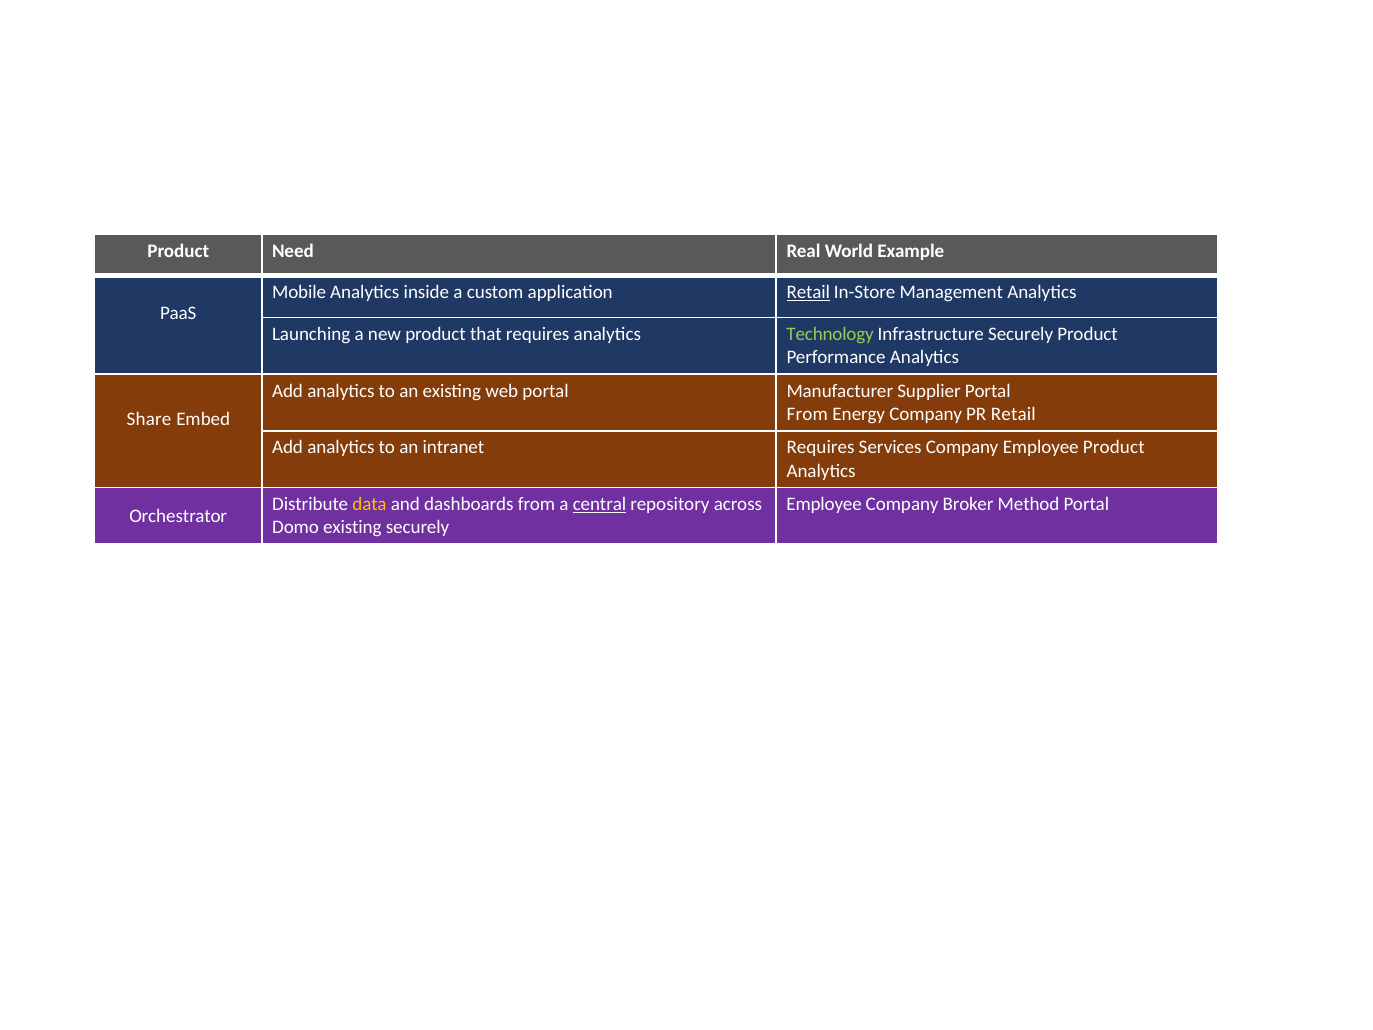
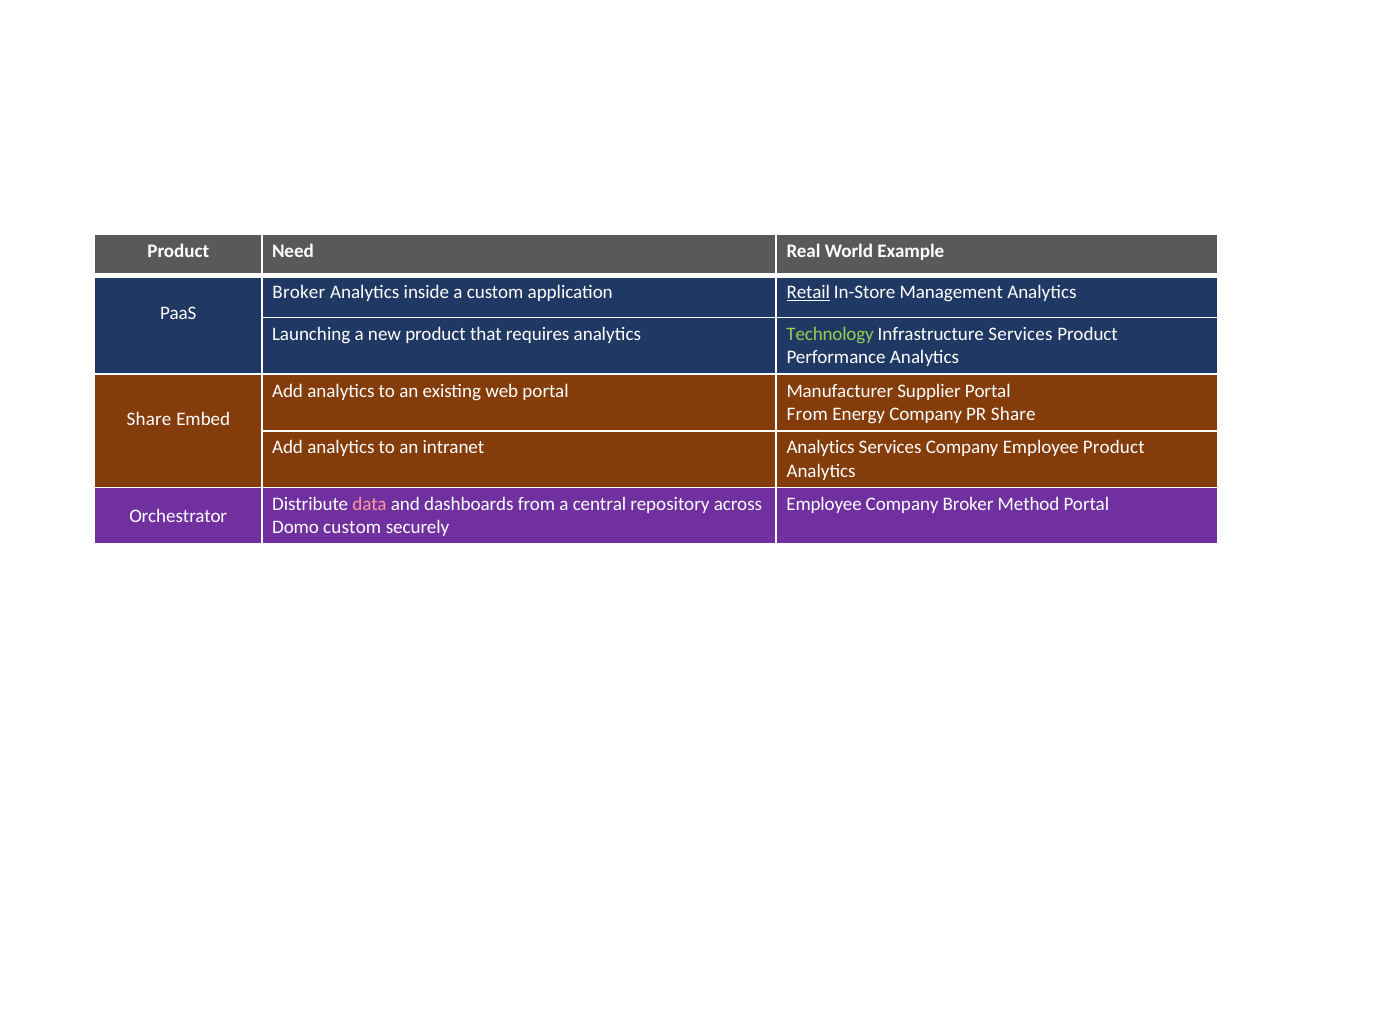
Mobile: Mobile -> Broker (299, 293)
Infrastructure Securely: Securely -> Services (1020, 334)
PR Retail: Retail -> Share (1013, 414)
intranet Requires: Requires -> Analytics (821, 448)
data colour: yellow -> pink (370, 504)
central underline: present -> none (599, 504)
Domo existing: existing -> custom (352, 527)
